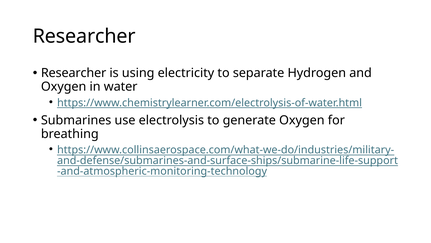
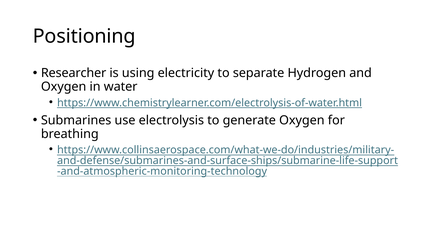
Researcher: Researcher -> Positioning (84, 36)
